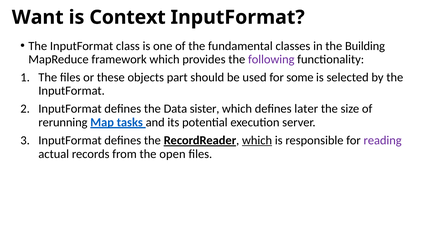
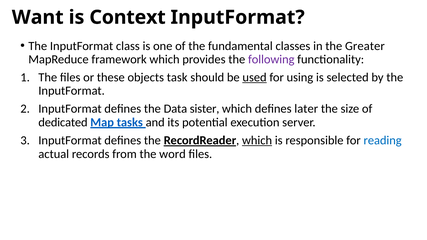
Building: Building -> Greater (365, 46)
part: part -> task (177, 77)
used underline: none -> present (255, 77)
some: some -> using (300, 77)
rerunning: rerunning -> dedicated (63, 122)
reading colour: purple -> blue (383, 141)
open: open -> word (172, 154)
